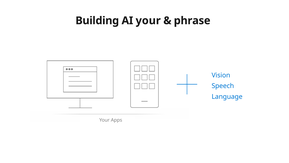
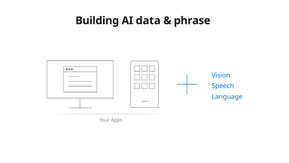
AI your: your -> data (148, 21)
